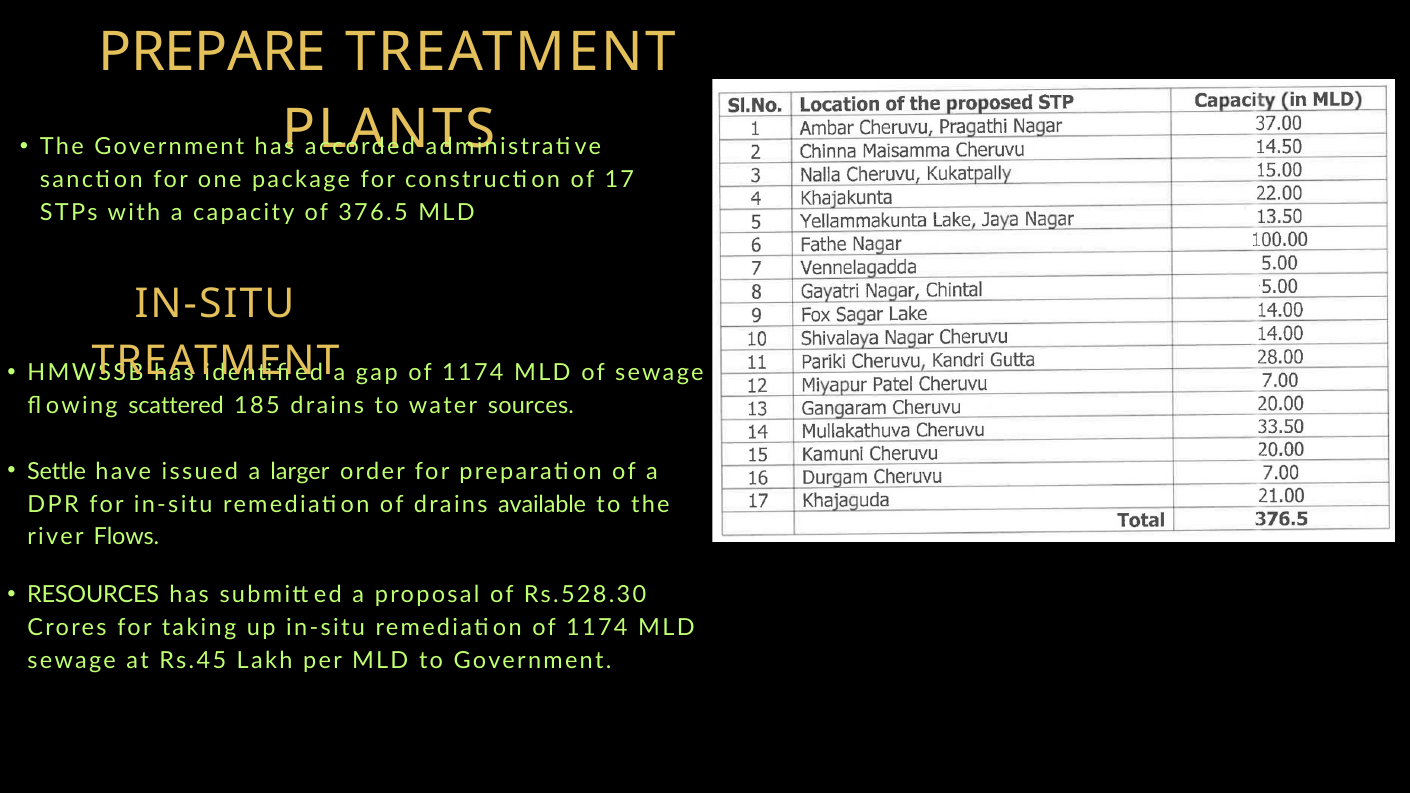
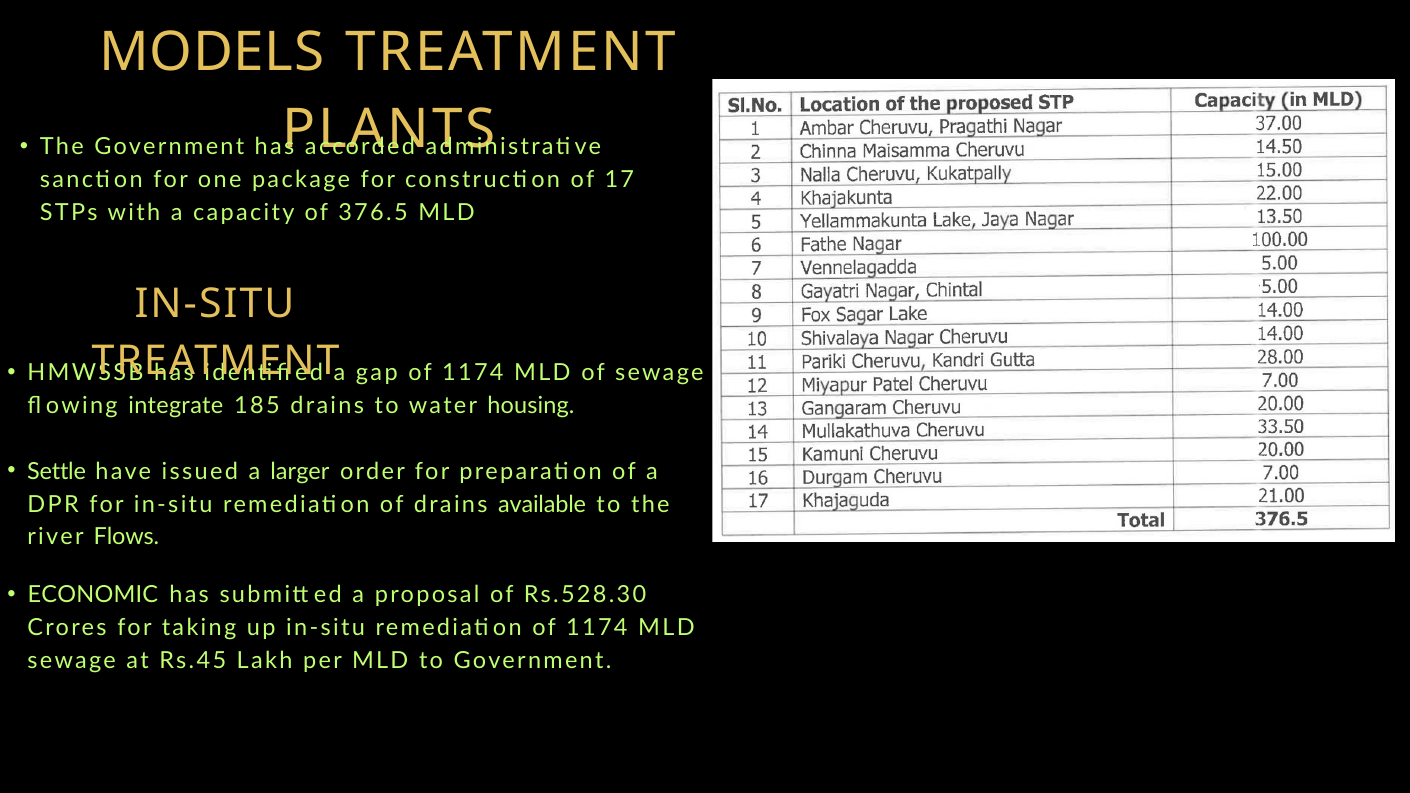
PREPARE: PREPARE -> MODELS (212, 53)
scattered: scattered -> integrate (176, 406)
sources: sources -> housing (531, 406)
RESOURCES: RESOURCES -> ECONOMIC (93, 595)
